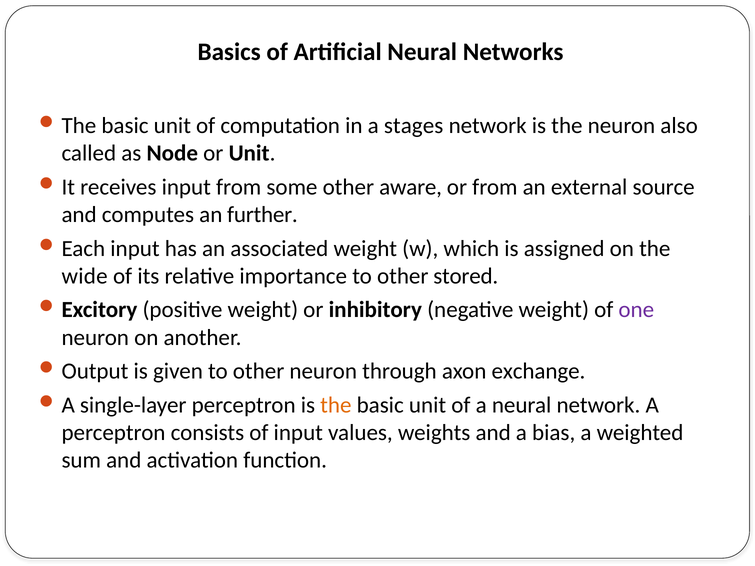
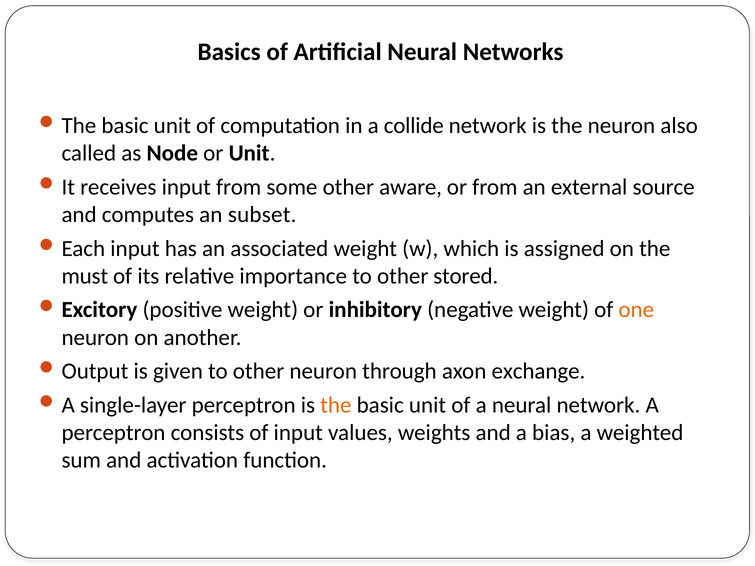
stages: stages -> collide (414, 126)
further: further -> subset (262, 215)
wide: wide -> must (85, 276)
one colour: purple -> orange (636, 310)
